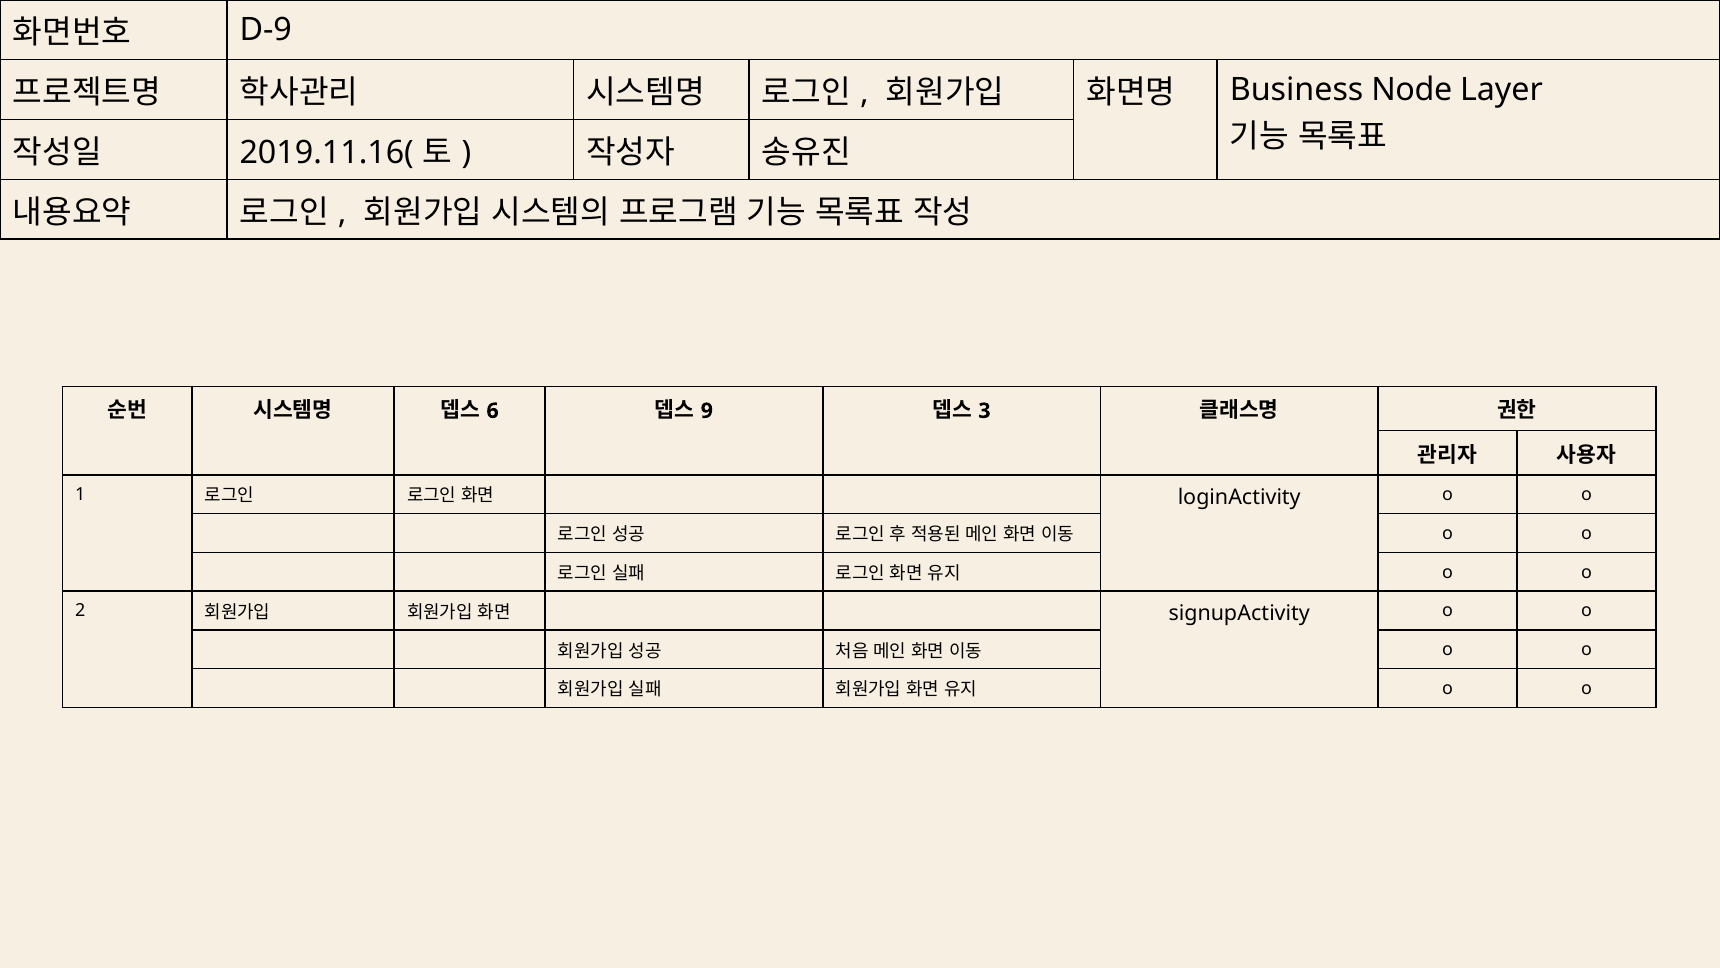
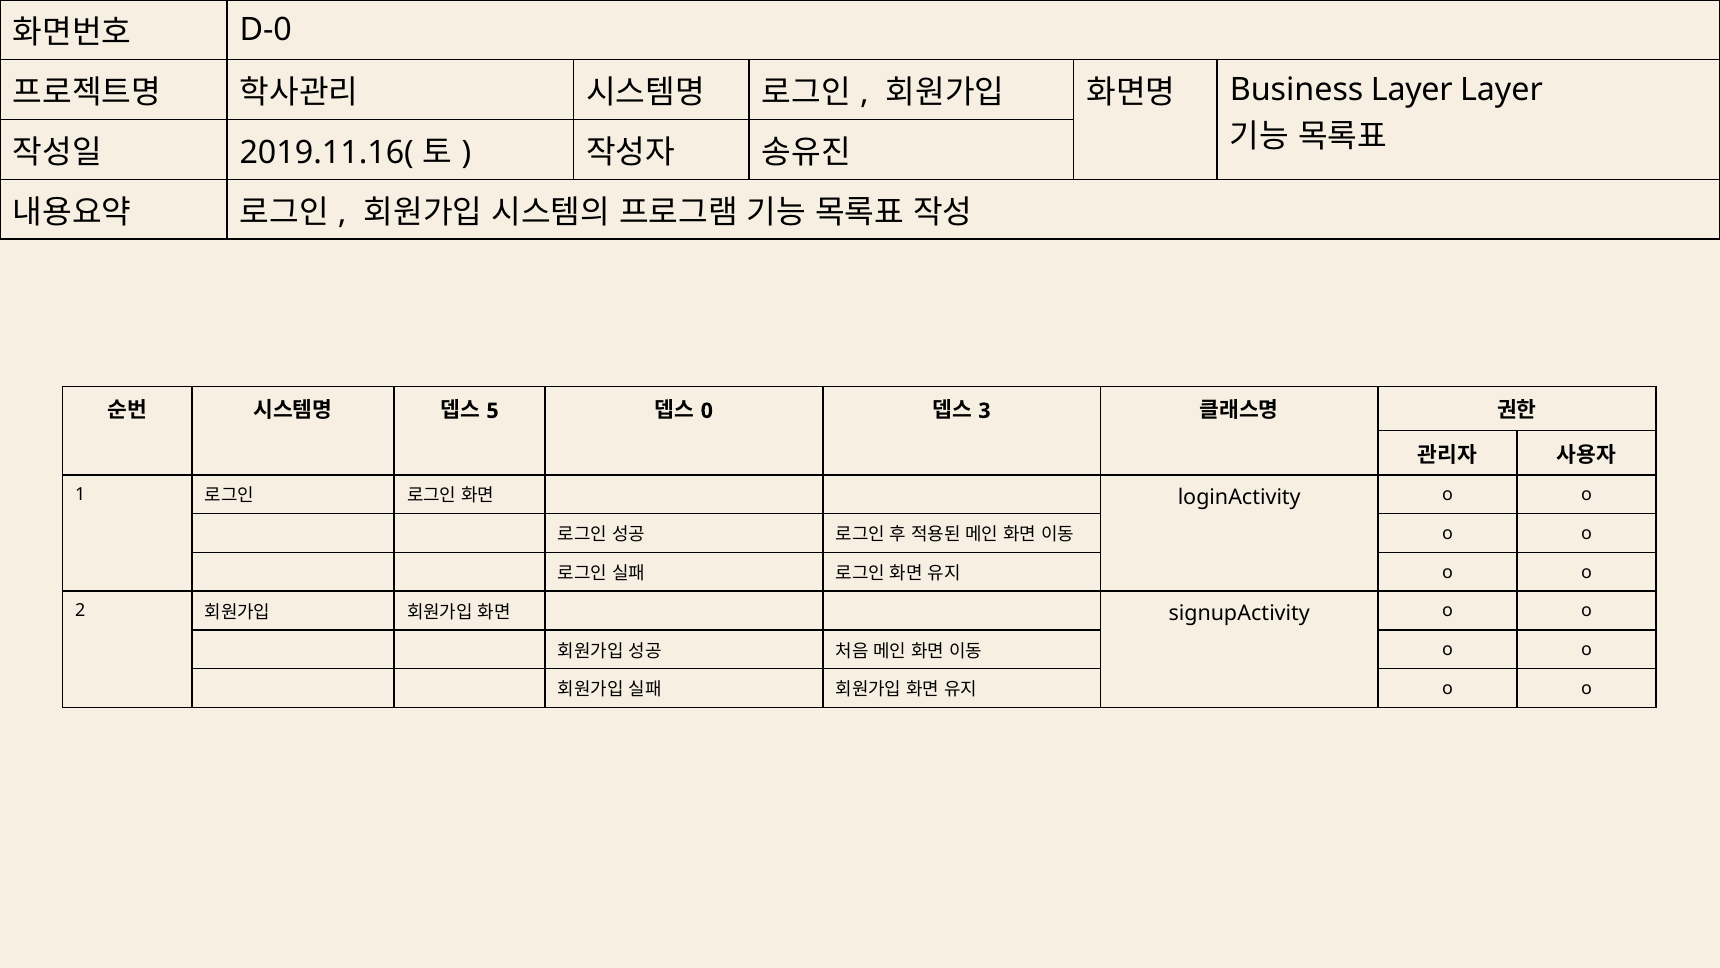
D-9: D-9 -> D-0 (266, 30)
Business Node: Node -> Layer (1412, 90)
6: 6 -> 5 (493, 411)
9: 9 -> 0 (707, 411)
